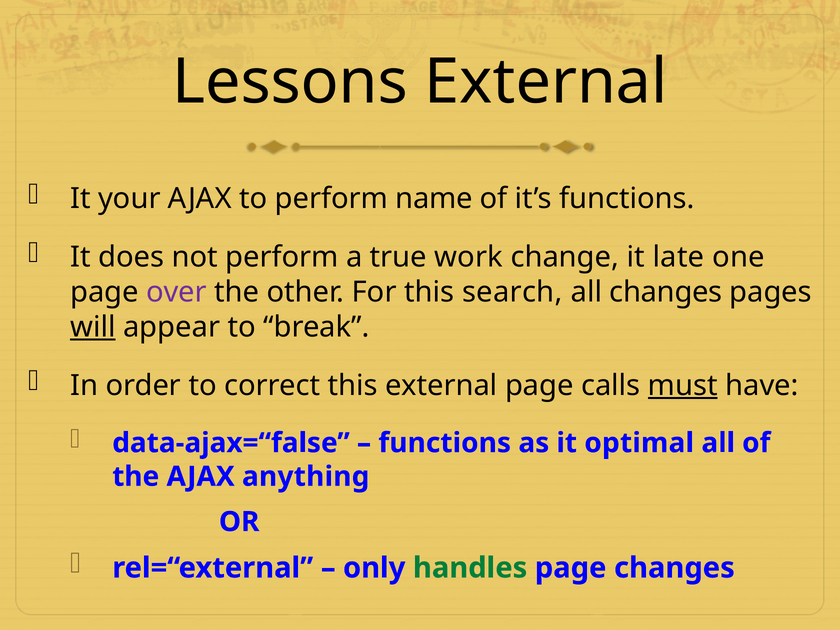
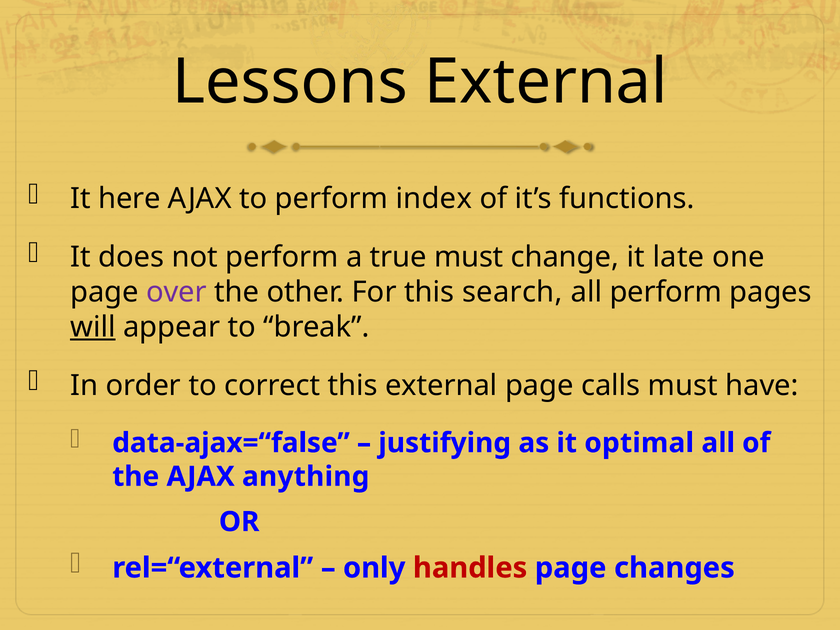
your: your -> here (129, 199)
name: name -> index (434, 199)
true work: work -> must (469, 257)
all changes: changes -> perform (666, 292)
must underline: present -> none (683, 385)
functions: functions -> justifying (445, 443)
handles colour: green -> red (470, 568)
